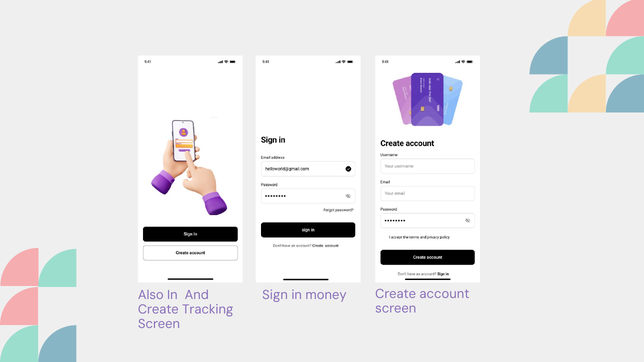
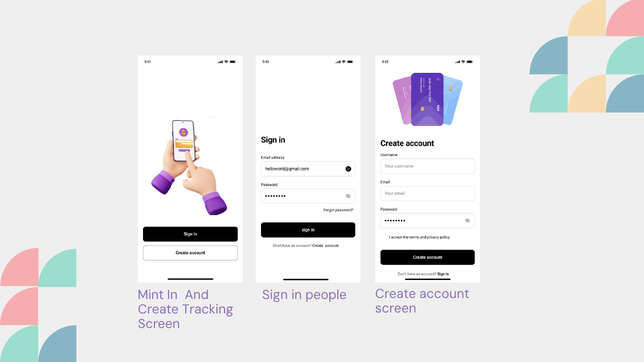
Also: Also -> Mint (151, 295)
money: money -> people (326, 295)
